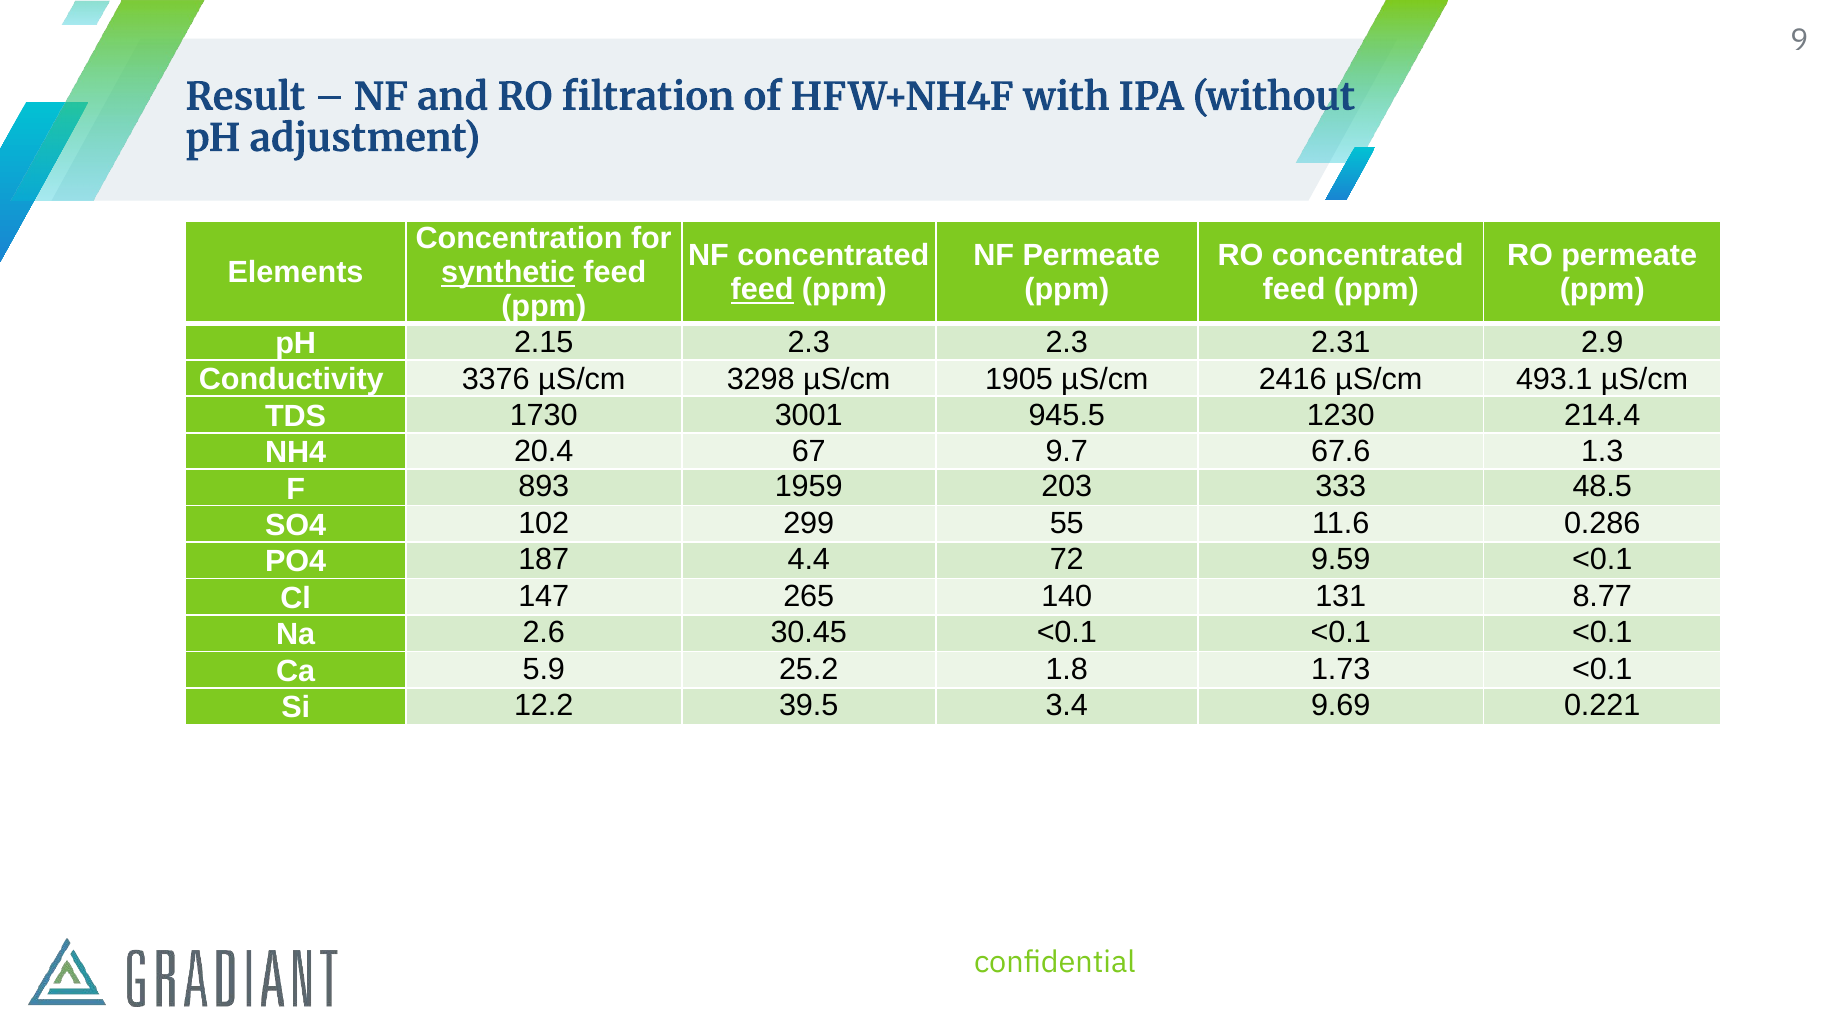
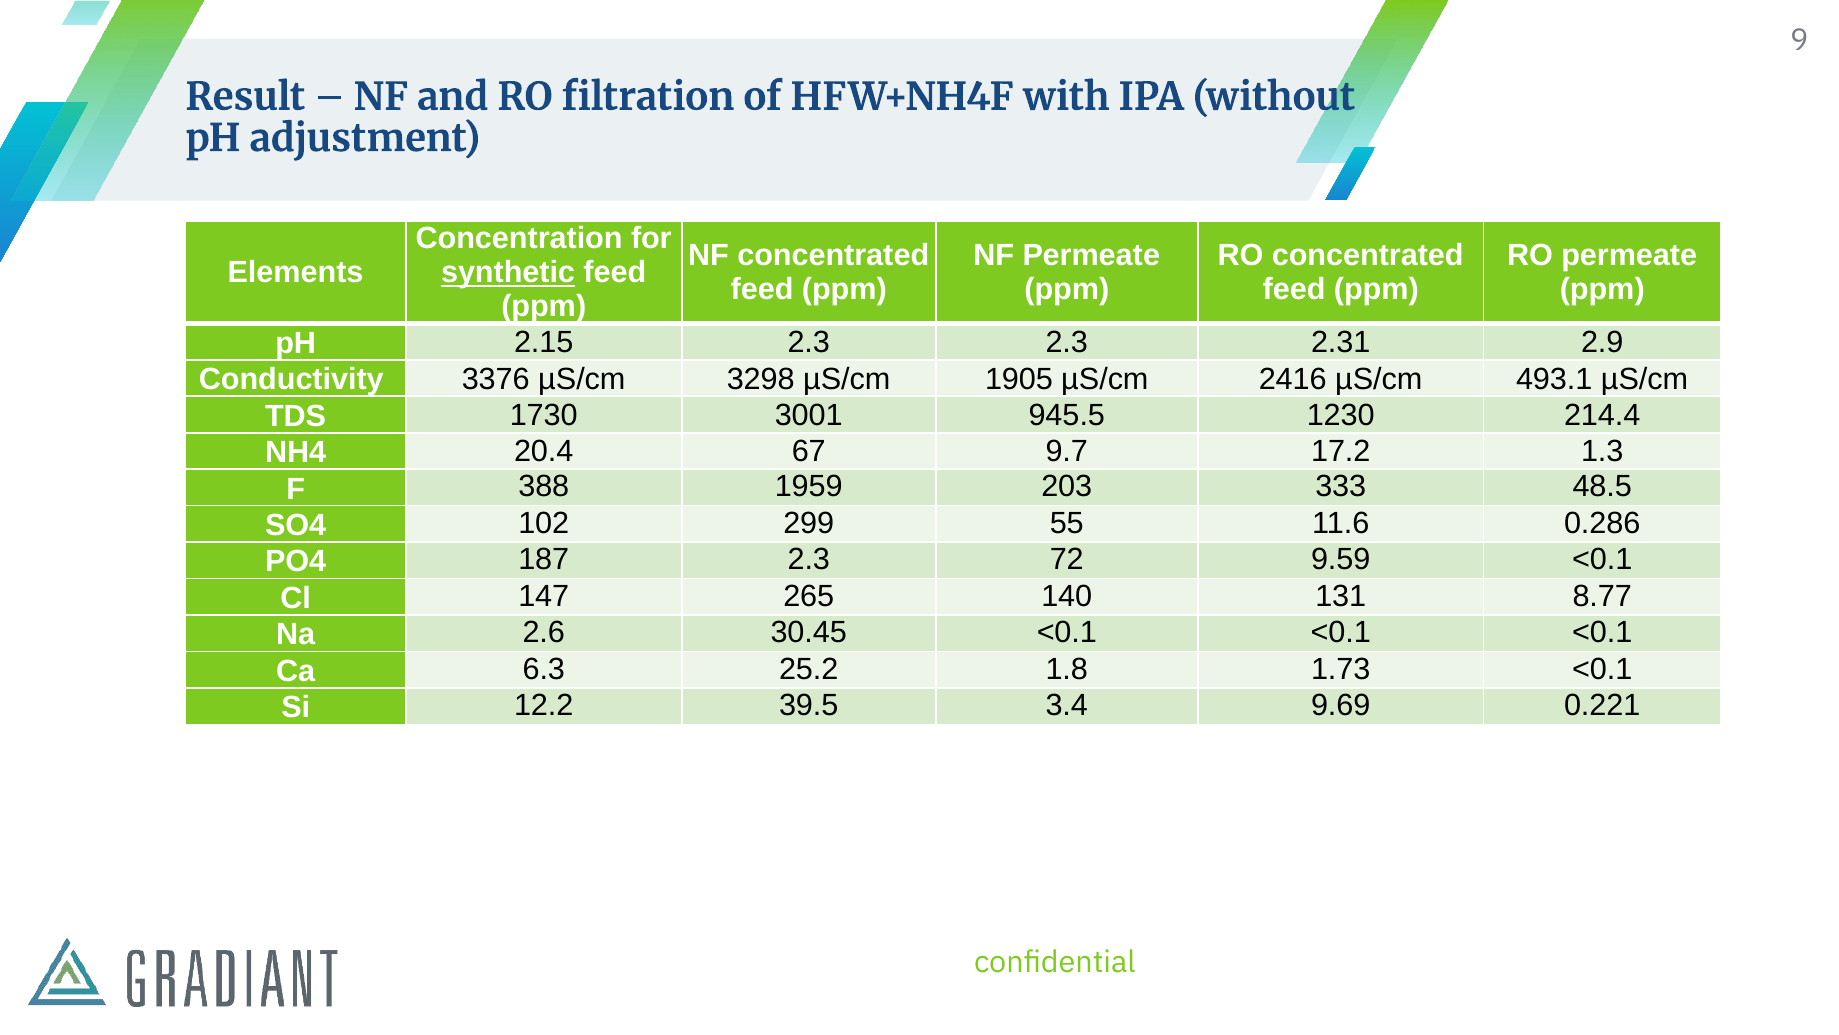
feed underline: present -> none (762, 290)
67.6: 67.6 -> 17.2 (1341, 452)
893: 893 -> 388 (544, 486)
187 4.4: 4.4 -> 2.3 (809, 559)
5.9: 5.9 -> 6.3 (544, 669)
